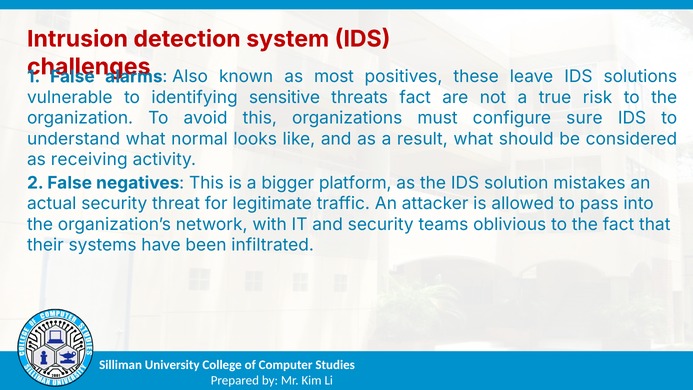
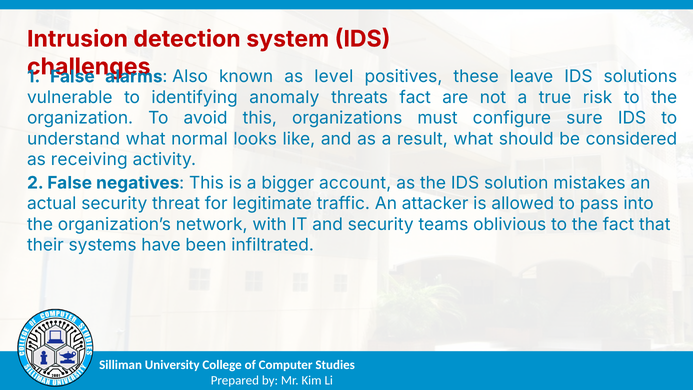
most: most -> level (334, 76)
sensitive: sensitive -> anomaly (284, 97)
platform: platform -> account (355, 183)
